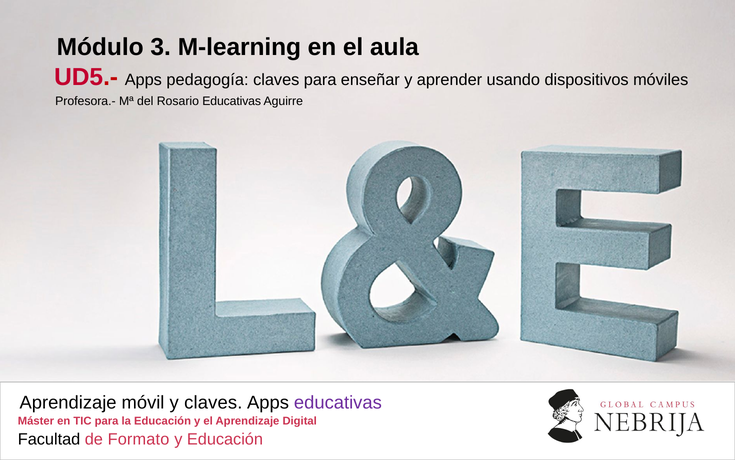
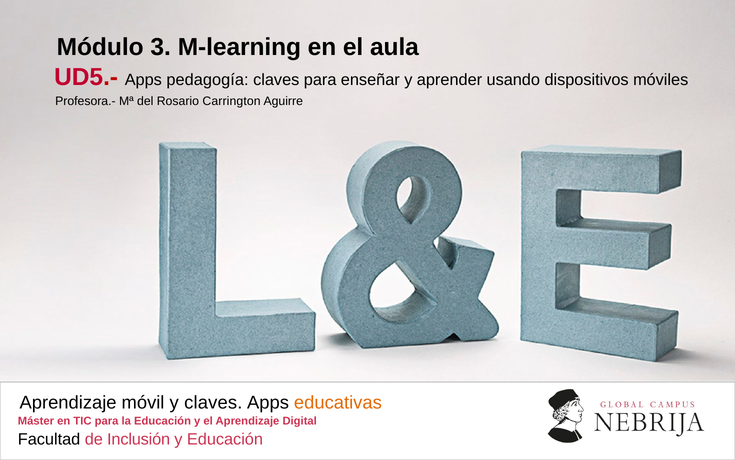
Rosario Educativas: Educativas -> Carrington (232, 101)
educativas colour: purple -> orange (338, 402)
Formato: Formato -> Inclusión (139, 439)
